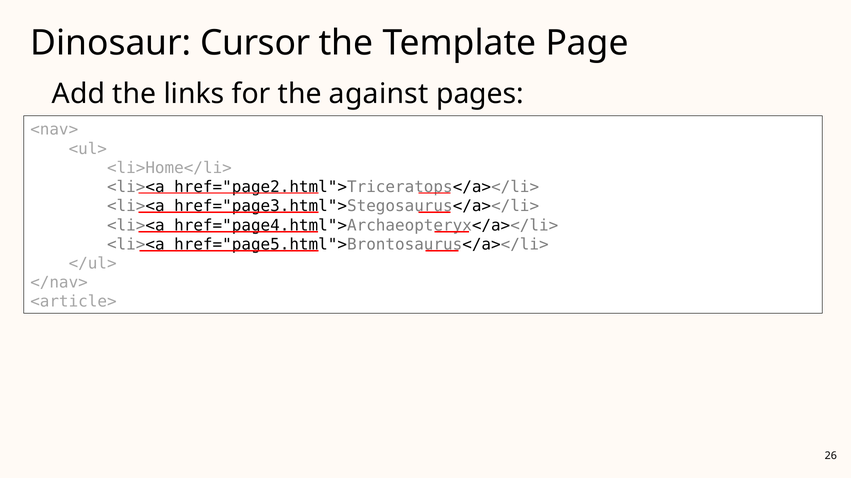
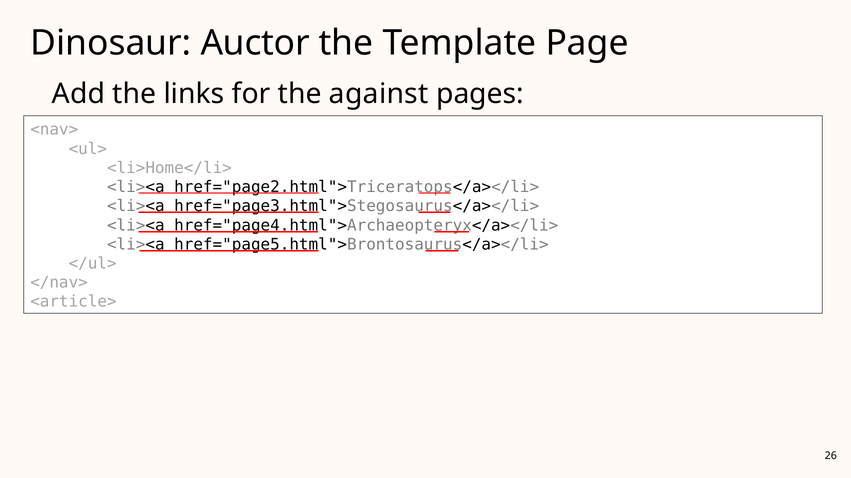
Cursor: Cursor -> Auctor (255, 43)
